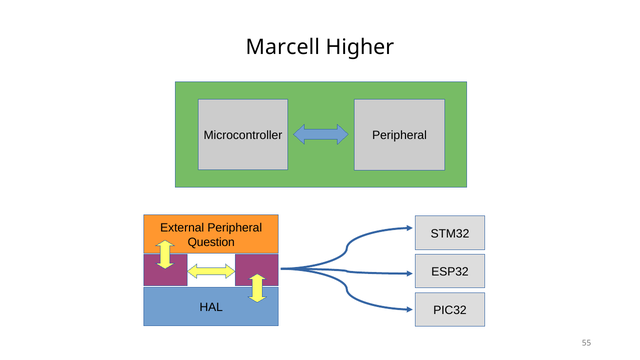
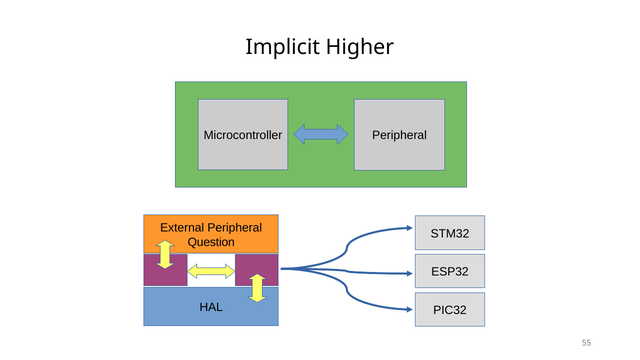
Marcell: Marcell -> Implicit (283, 47)
